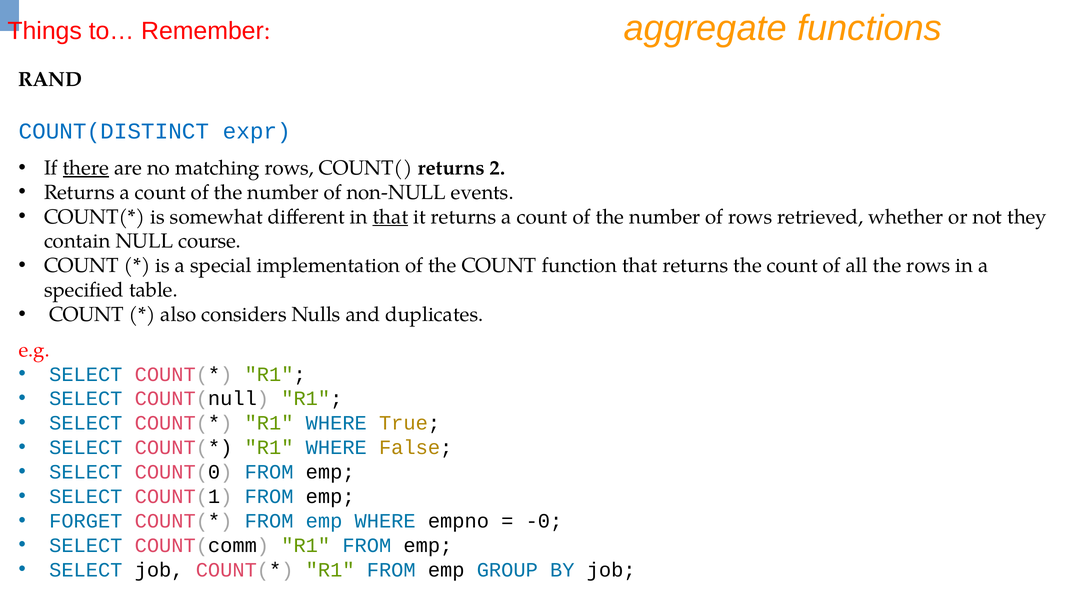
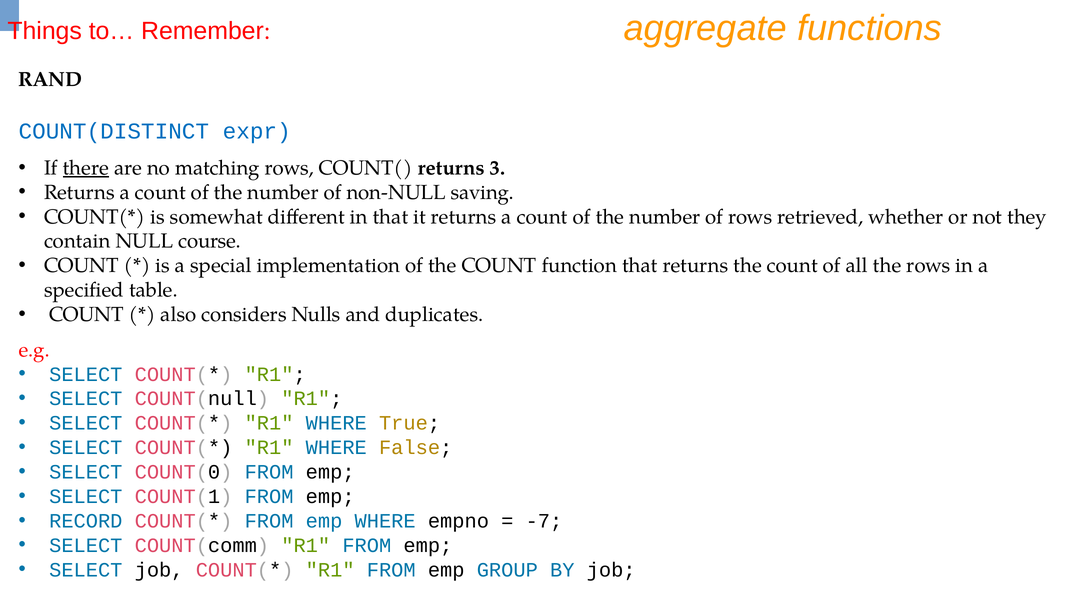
2: 2 -> 3 (498, 168)
events: events -> saving (482, 192)
that underline: present -> none (390, 217)
FORGET: FORGET -> RECORD (86, 521)
-0: -0 -> -7 (544, 521)
